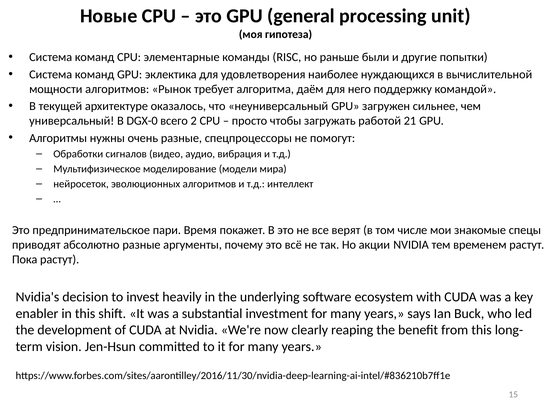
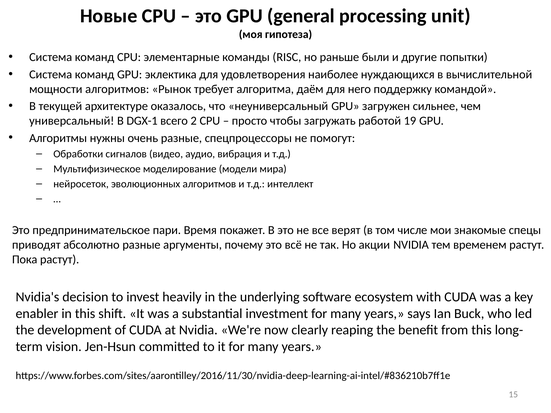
DGX-0: DGX-0 -> DGX-1 (142, 121)
21: 21 -> 19 (410, 121)
